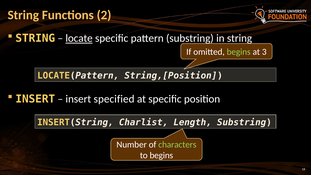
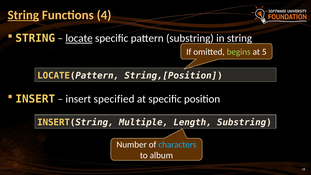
String underline: none -> present (23, 15)
2: 2 -> 4 (104, 15)
3: 3 -> 5 (264, 52)
Charlist: Charlist -> Multiple (143, 122)
characters colour: light green -> light blue (177, 144)
to begins: begins -> album (161, 155)
